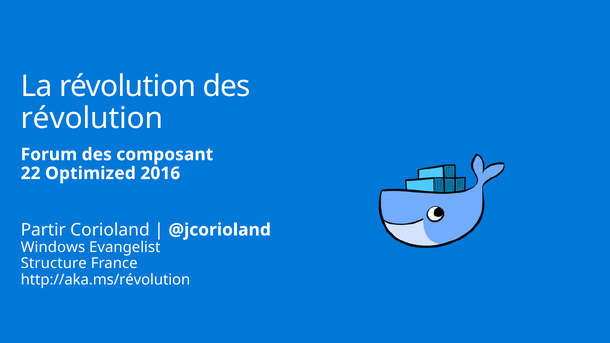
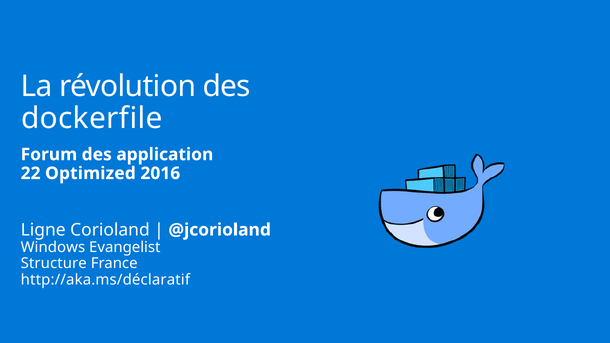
révolution: révolution -> dockerfile (92, 119)
composant: composant -> application (165, 155)
Partir: Partir -> Ligne (43, 230)
http://aka.ms/révolution: http://aka.ms/révolution -> http://aka.ms/déclaratif (105, 280)
